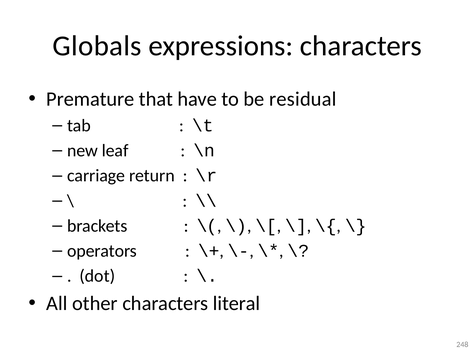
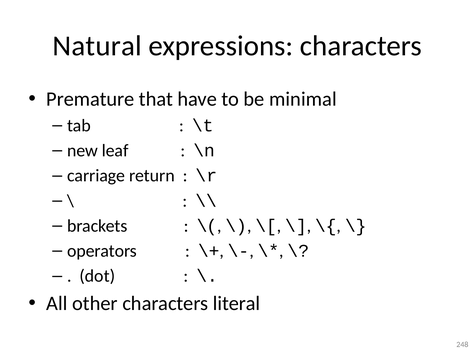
Globals: Globals -> Natural (97, 46)
residual: residual -> minimal (303, 99)
